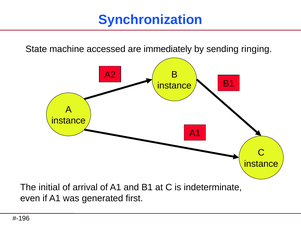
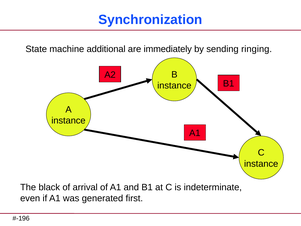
accessed: accessed -> additional (106, 49)
initial: initial -> black (49, 187)
